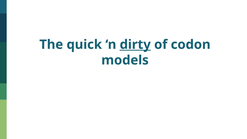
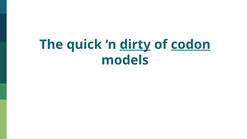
codon underline: none -> present (191, 45)
